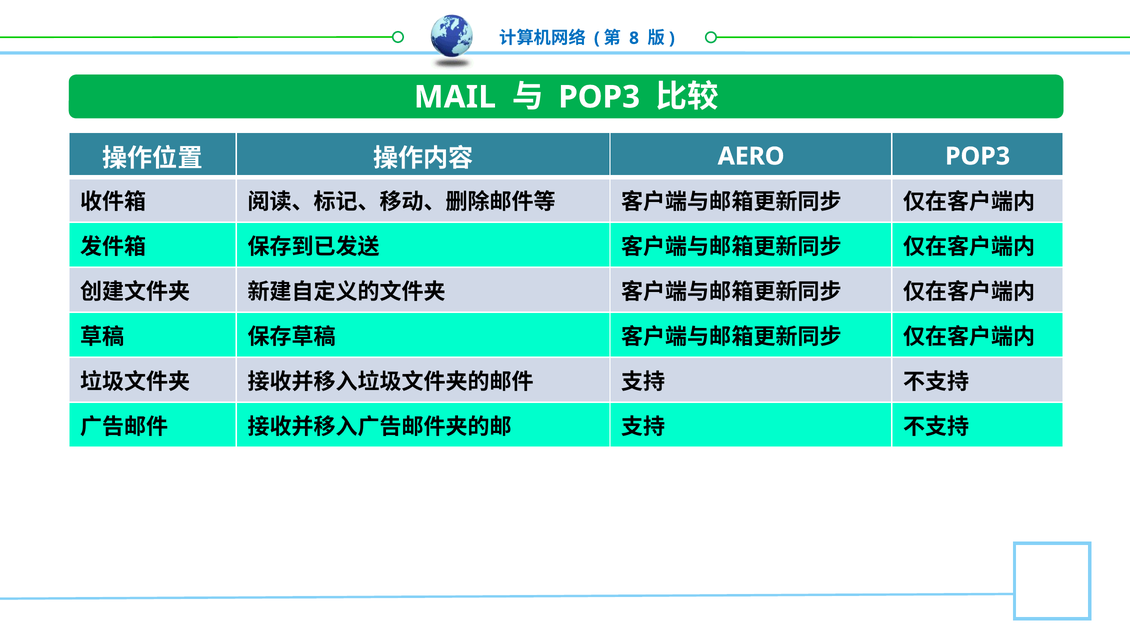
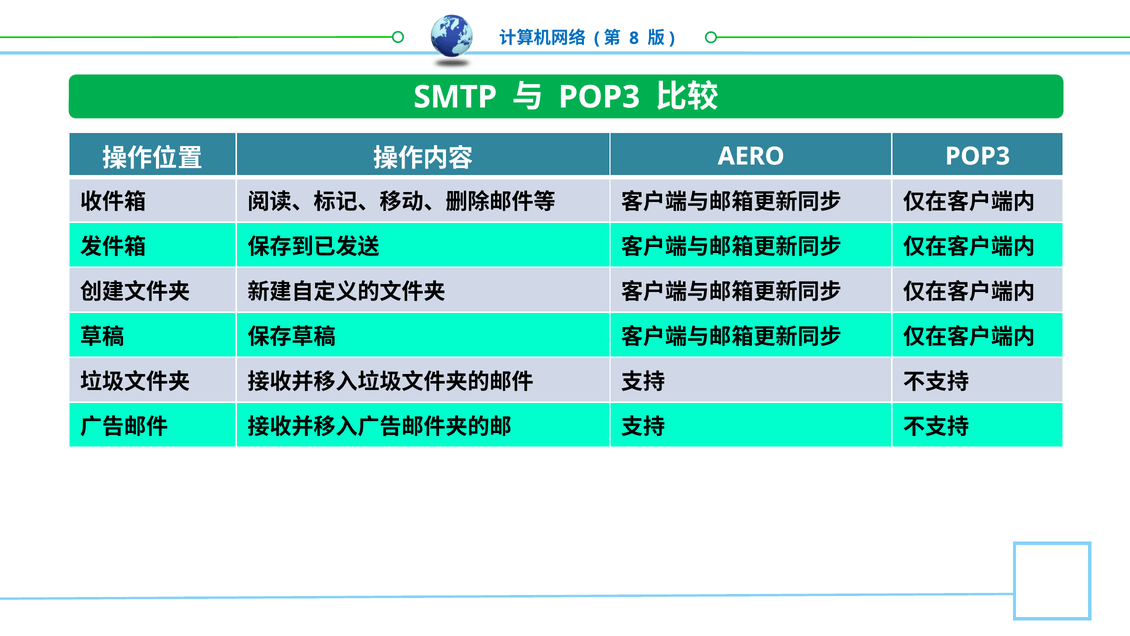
MAIL: MAIL -> SMTP (455, 97)
